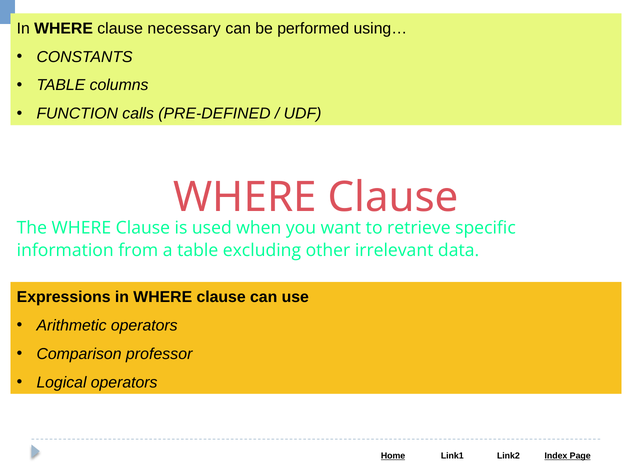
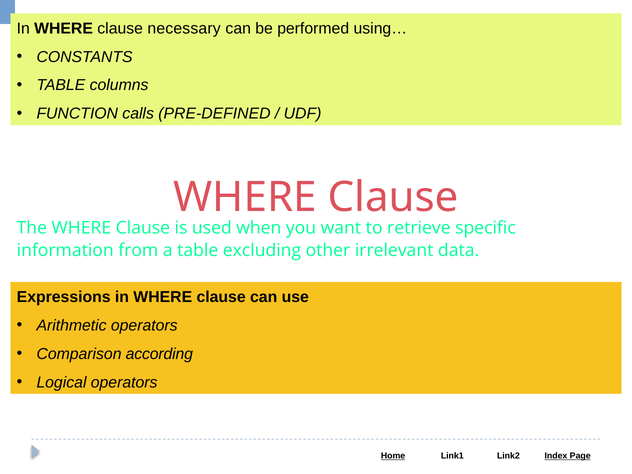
professor: professor -> according (159, 354)
